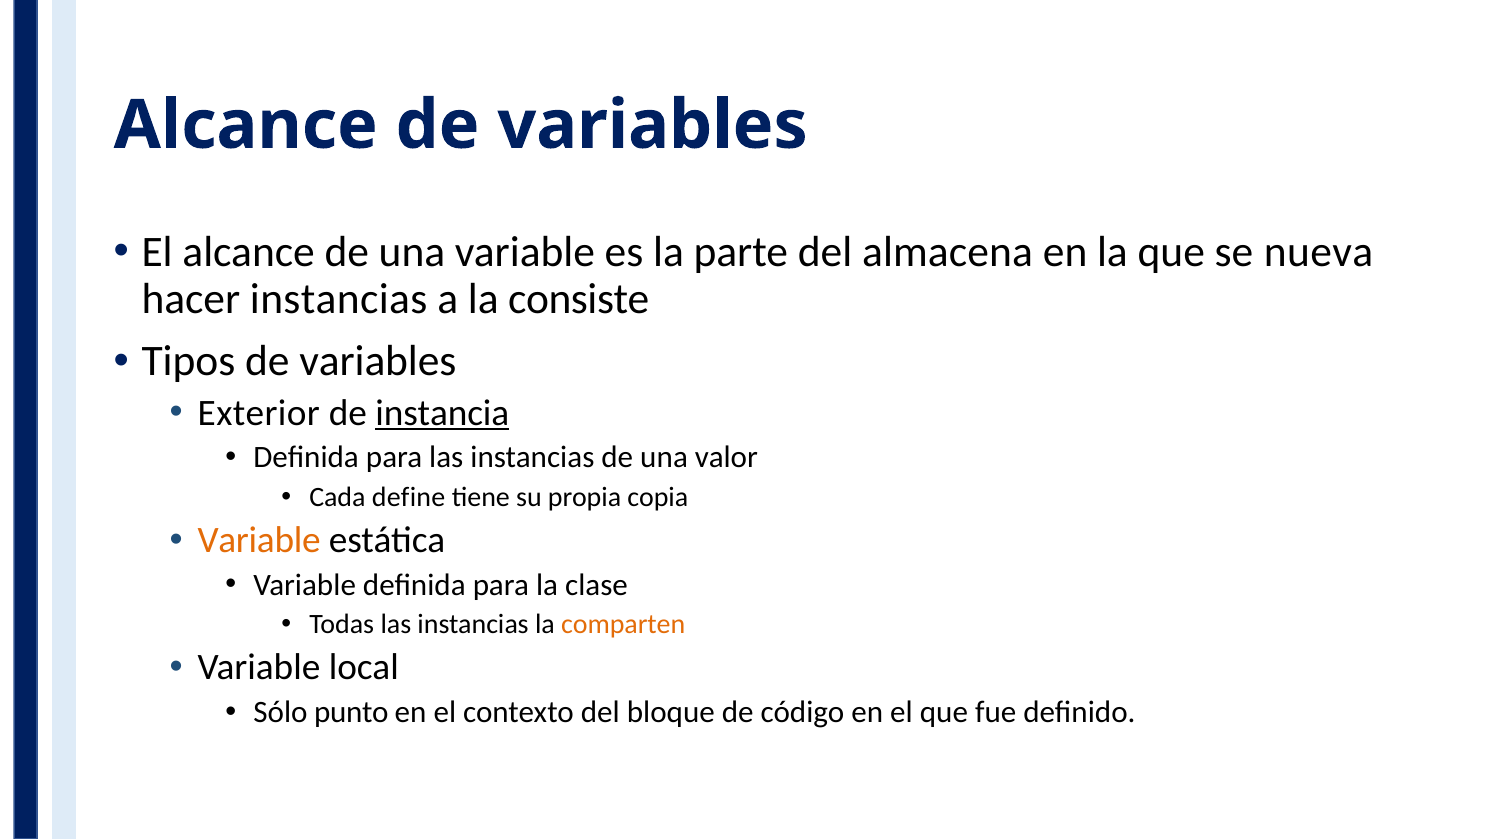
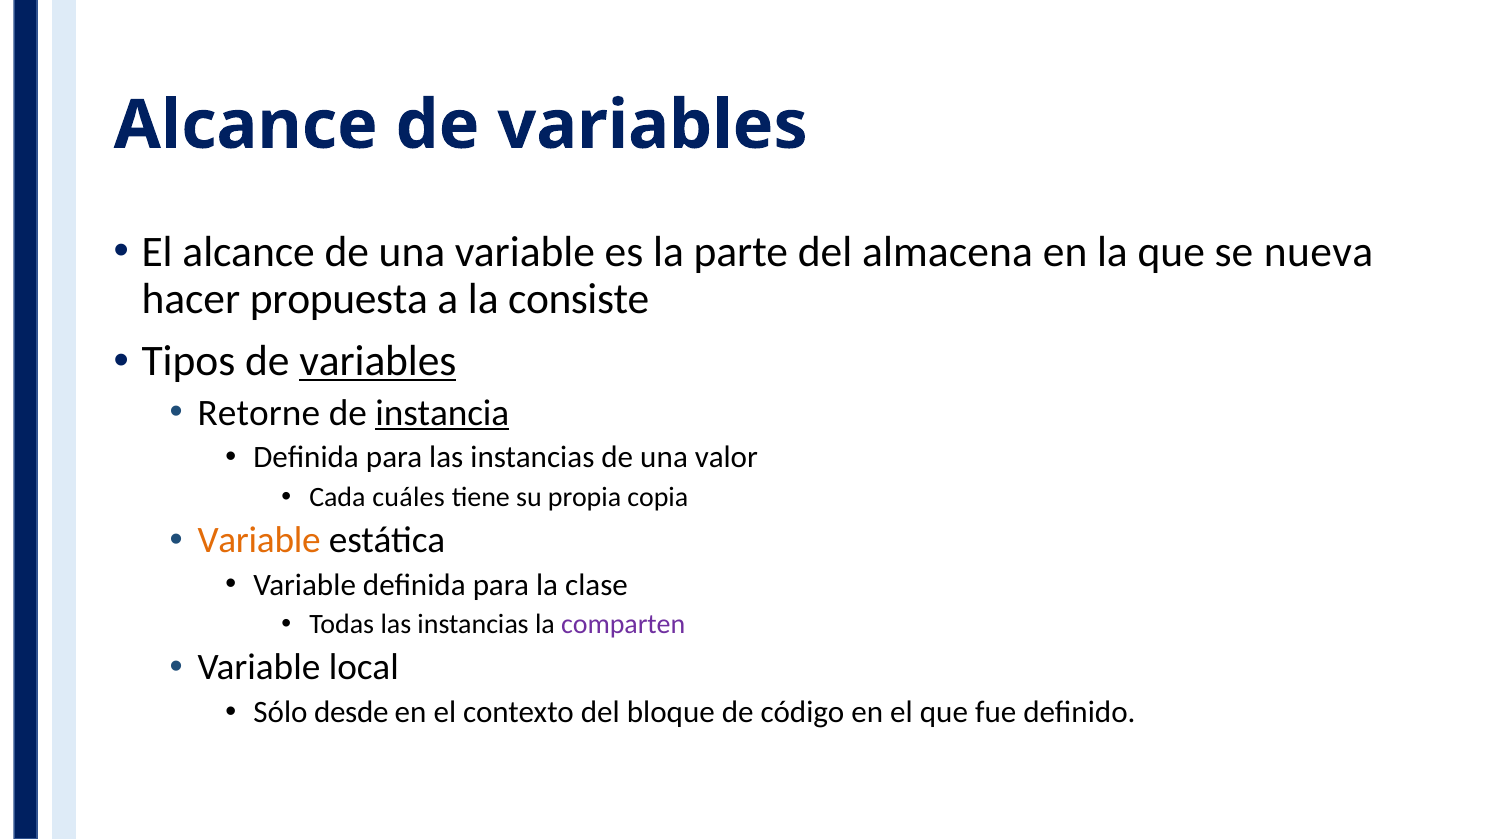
hacer instancias: instancias -> propuesta (339, 299)
variables underline: none -> present (378, 361)
Exterior: Exterior -> Retorne (259, 413)
define: define -> cuáles (409, 497)
comparten colour: orange -> purple (623, 624)
punto: punto -> desde (351, 712)
